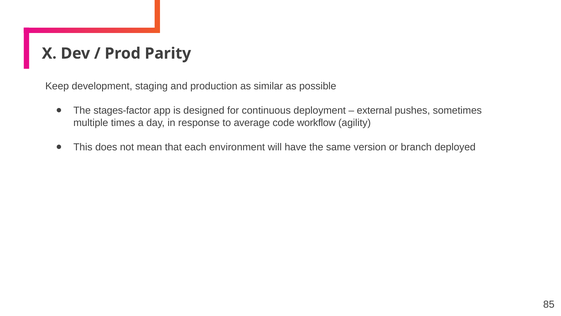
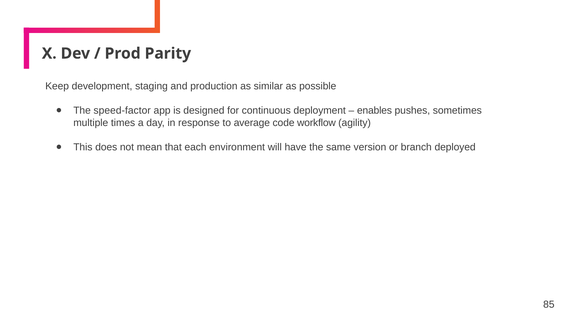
stages-factor: stages-factor -> speed-factor (122, 110)
external: external -> enables (374, 110)
